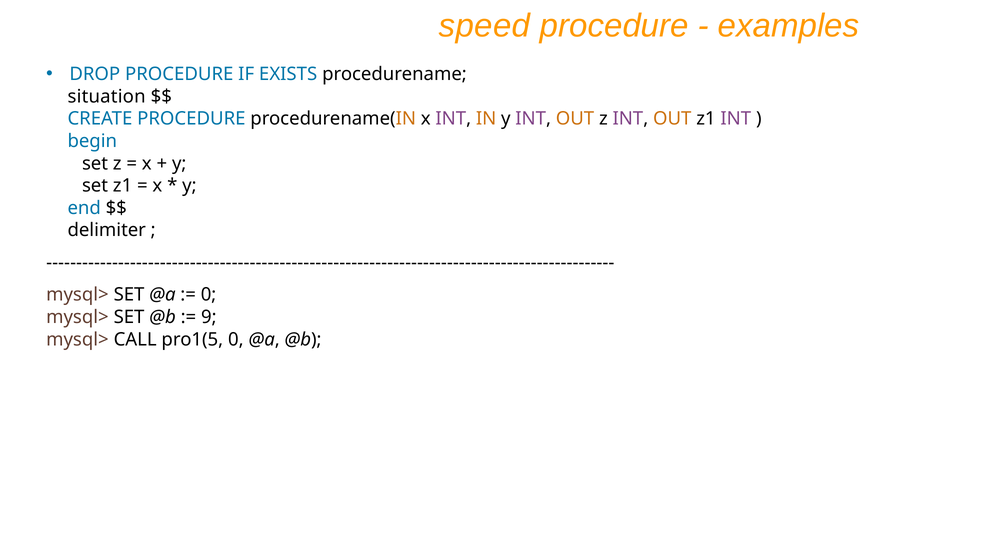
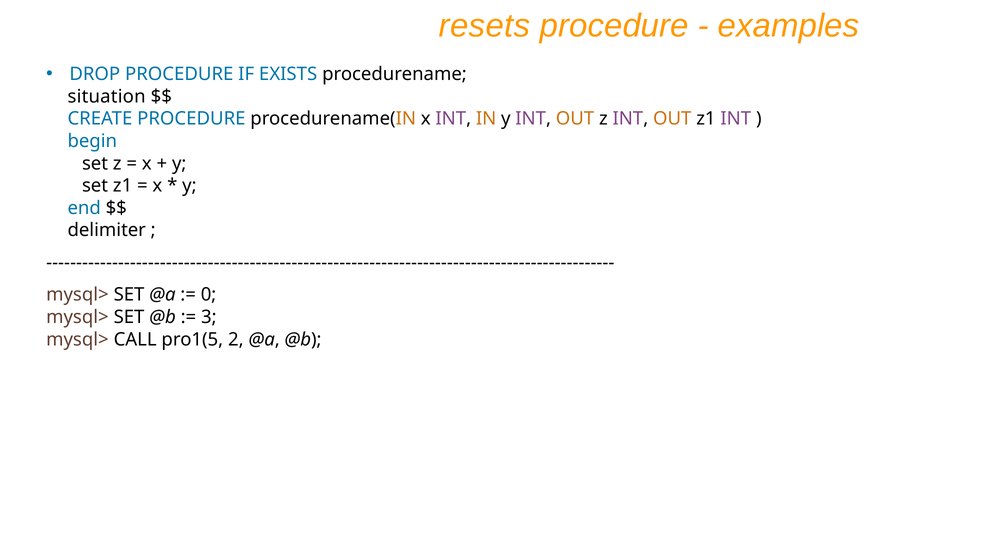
speed: speed -> resets (485, 26)
9: 9 -> 3 (209, 317)
pro1(5 0: 0 -> 2 (236, 339)
